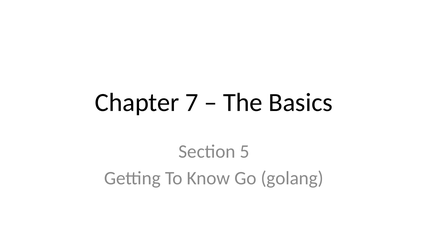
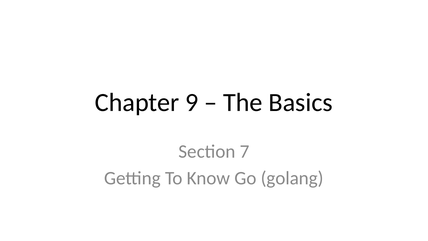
7: 7 -> 9 (192, 102)
5: 5 -> 7 (245, 151)
